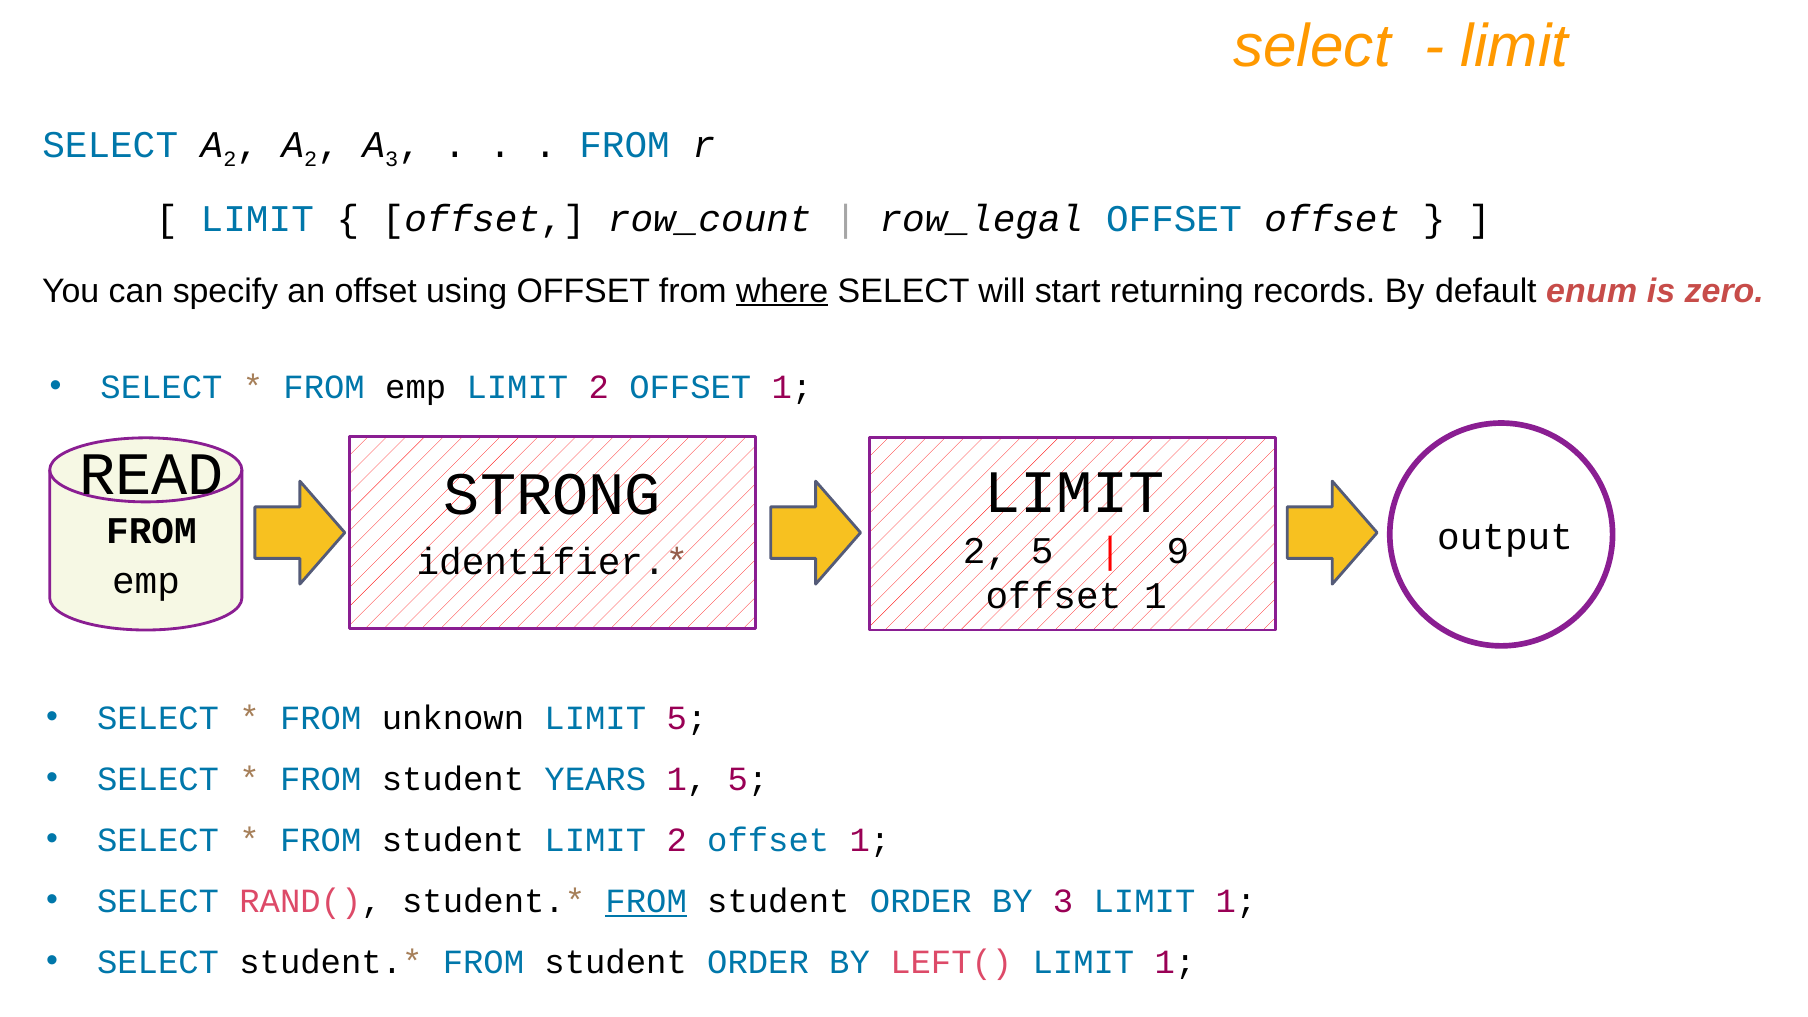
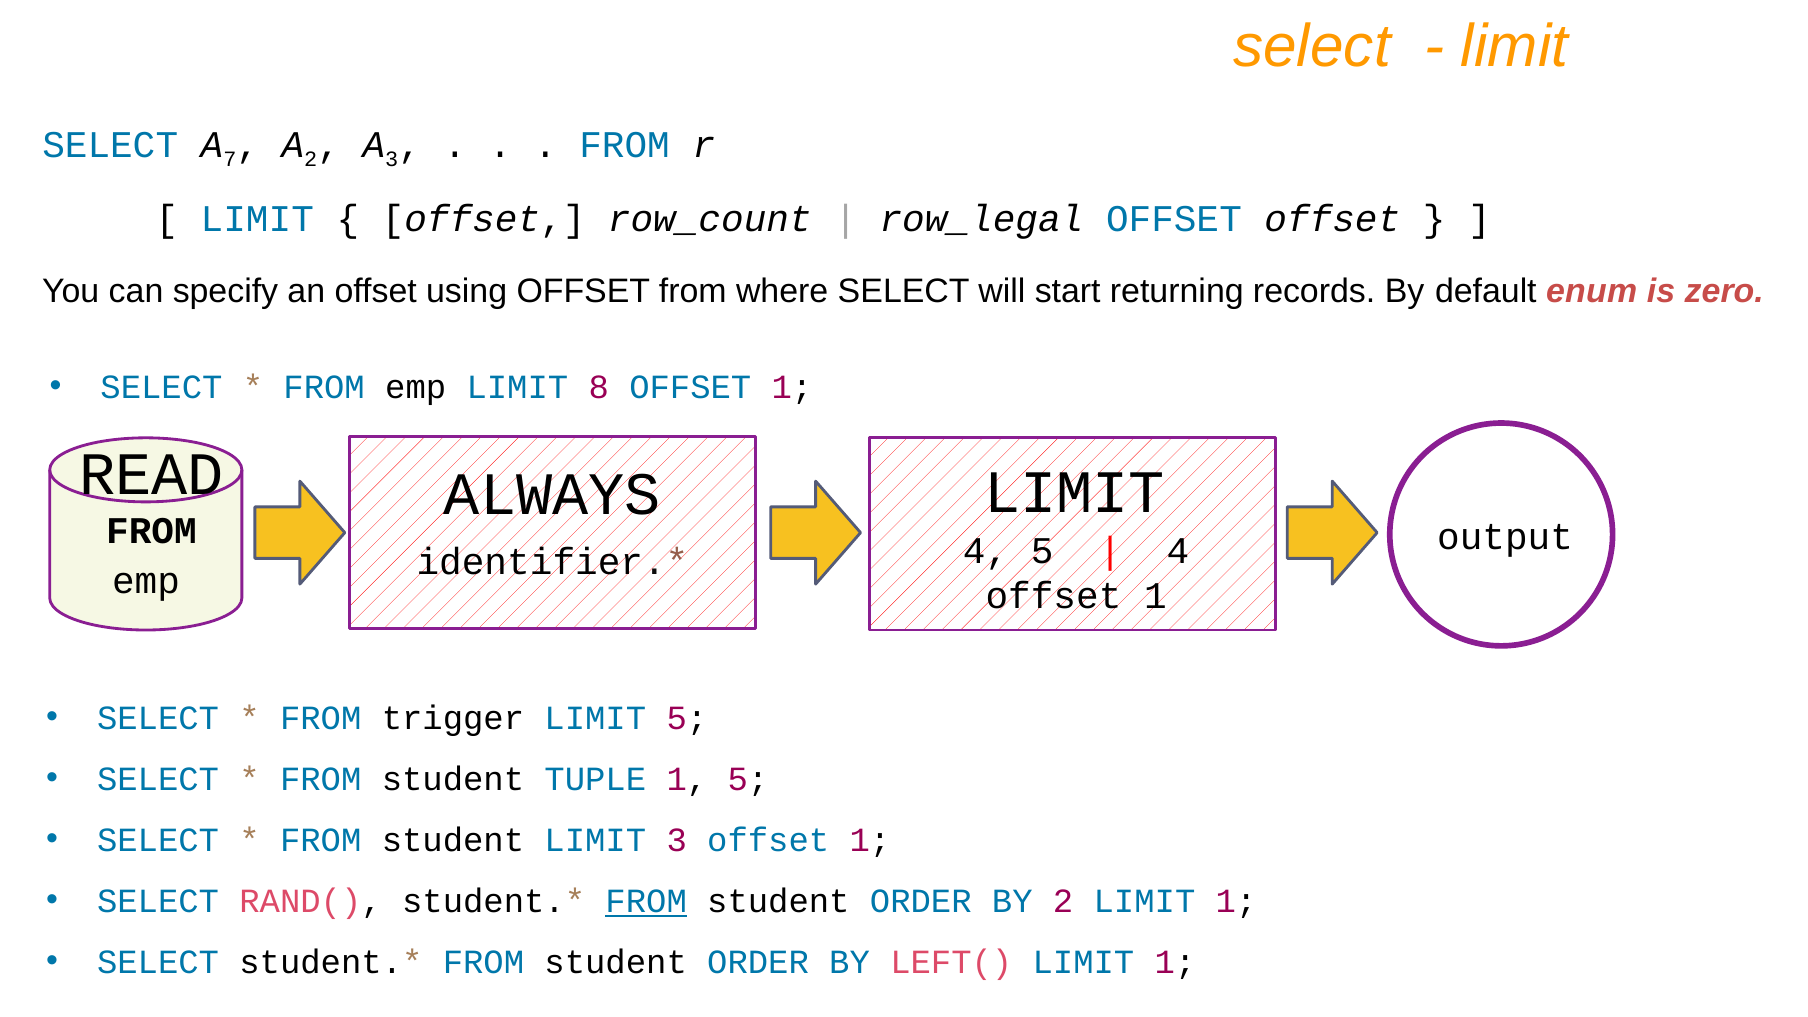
2: 2 -> 7 (230, 160)
where underline: present -> none (782, 291)
emp LIMIT 2: 2 -> 8 (599, 387)
STRONG: STRONG -> ALWAYS (552, 494)
2: 2 -> 4 (986, 551)
9: 9 -> 4 (1178, 551)
unknown: unknown -> trigger (453, 718)
YEARS: YEARS -> TUPLE (595, 779)
student LIMIT 2: 2 -> 3 (677, 840)
BY 3: 3 -> 2 (1063, 901)
